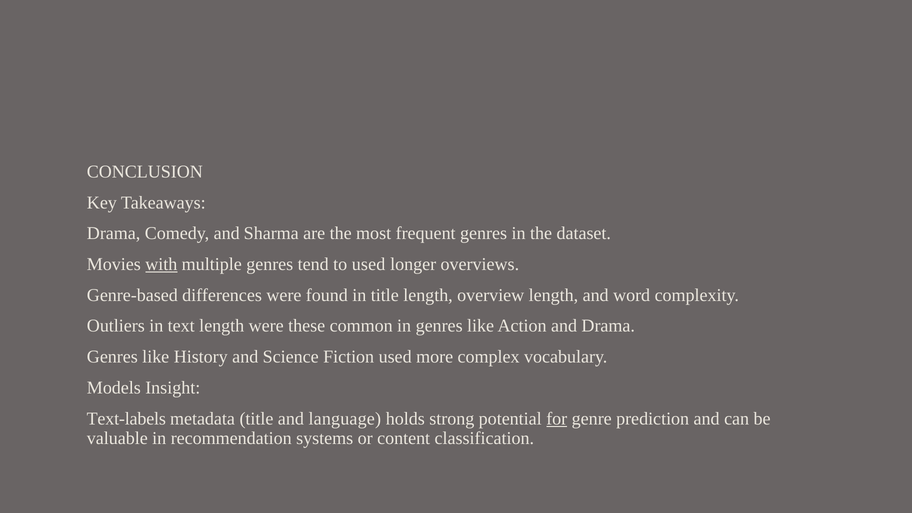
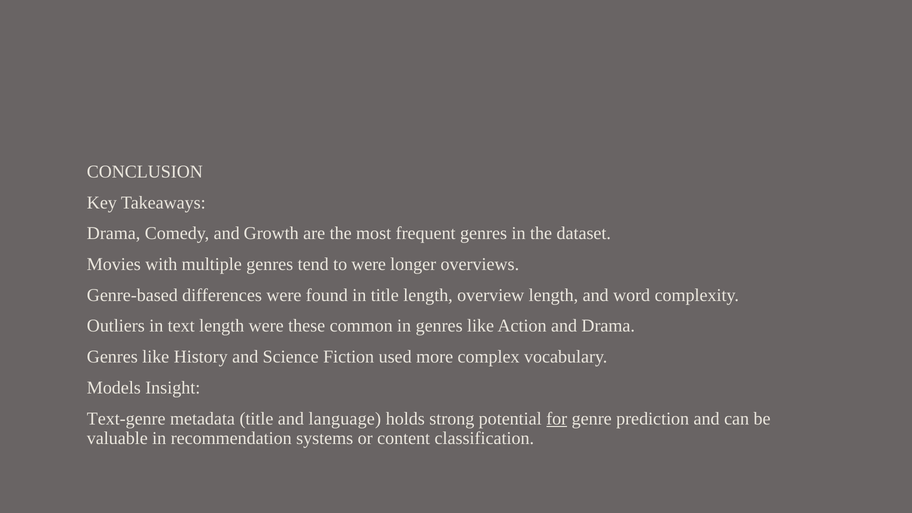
Sharma: Sharma -> Growth (271, 233)
with underline: present -> none (161, 264)
to used: used -> were (369, 264)
Text-labels: Text-labels -> Text-genre (126, 419)
